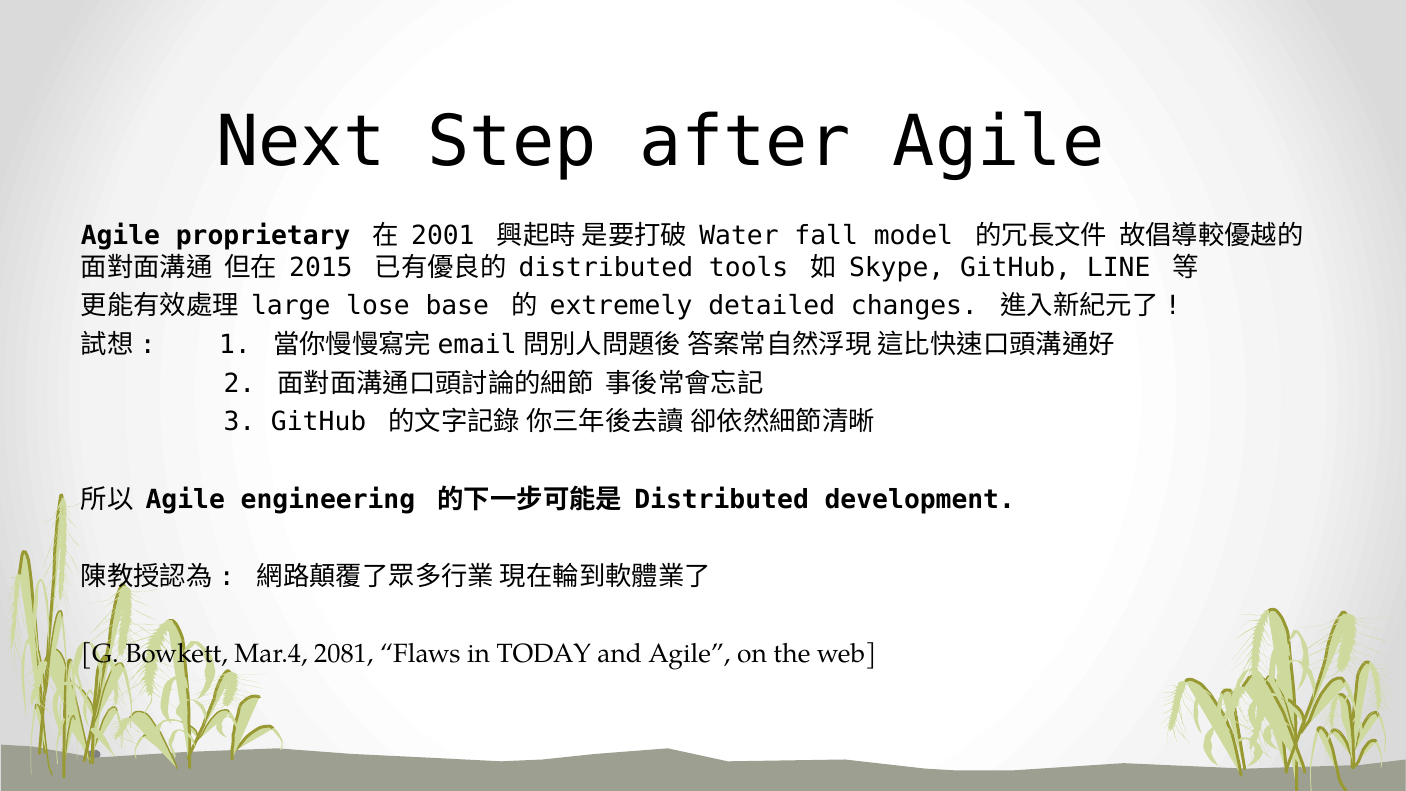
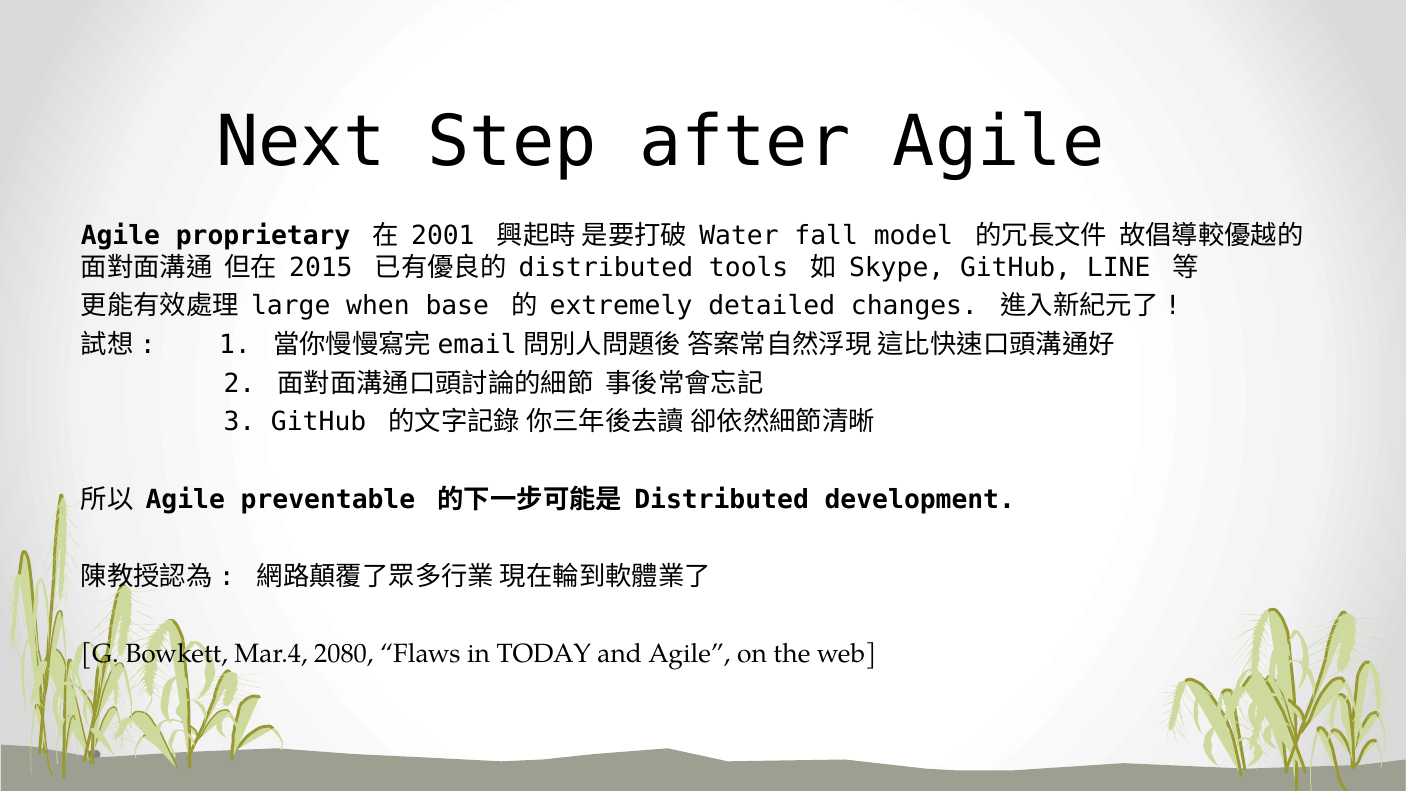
lose: lose -> when (378, 306)
engineering: engineering -> preventable (328, 499)
2081: 2081 -> 2080 (344, 654)
